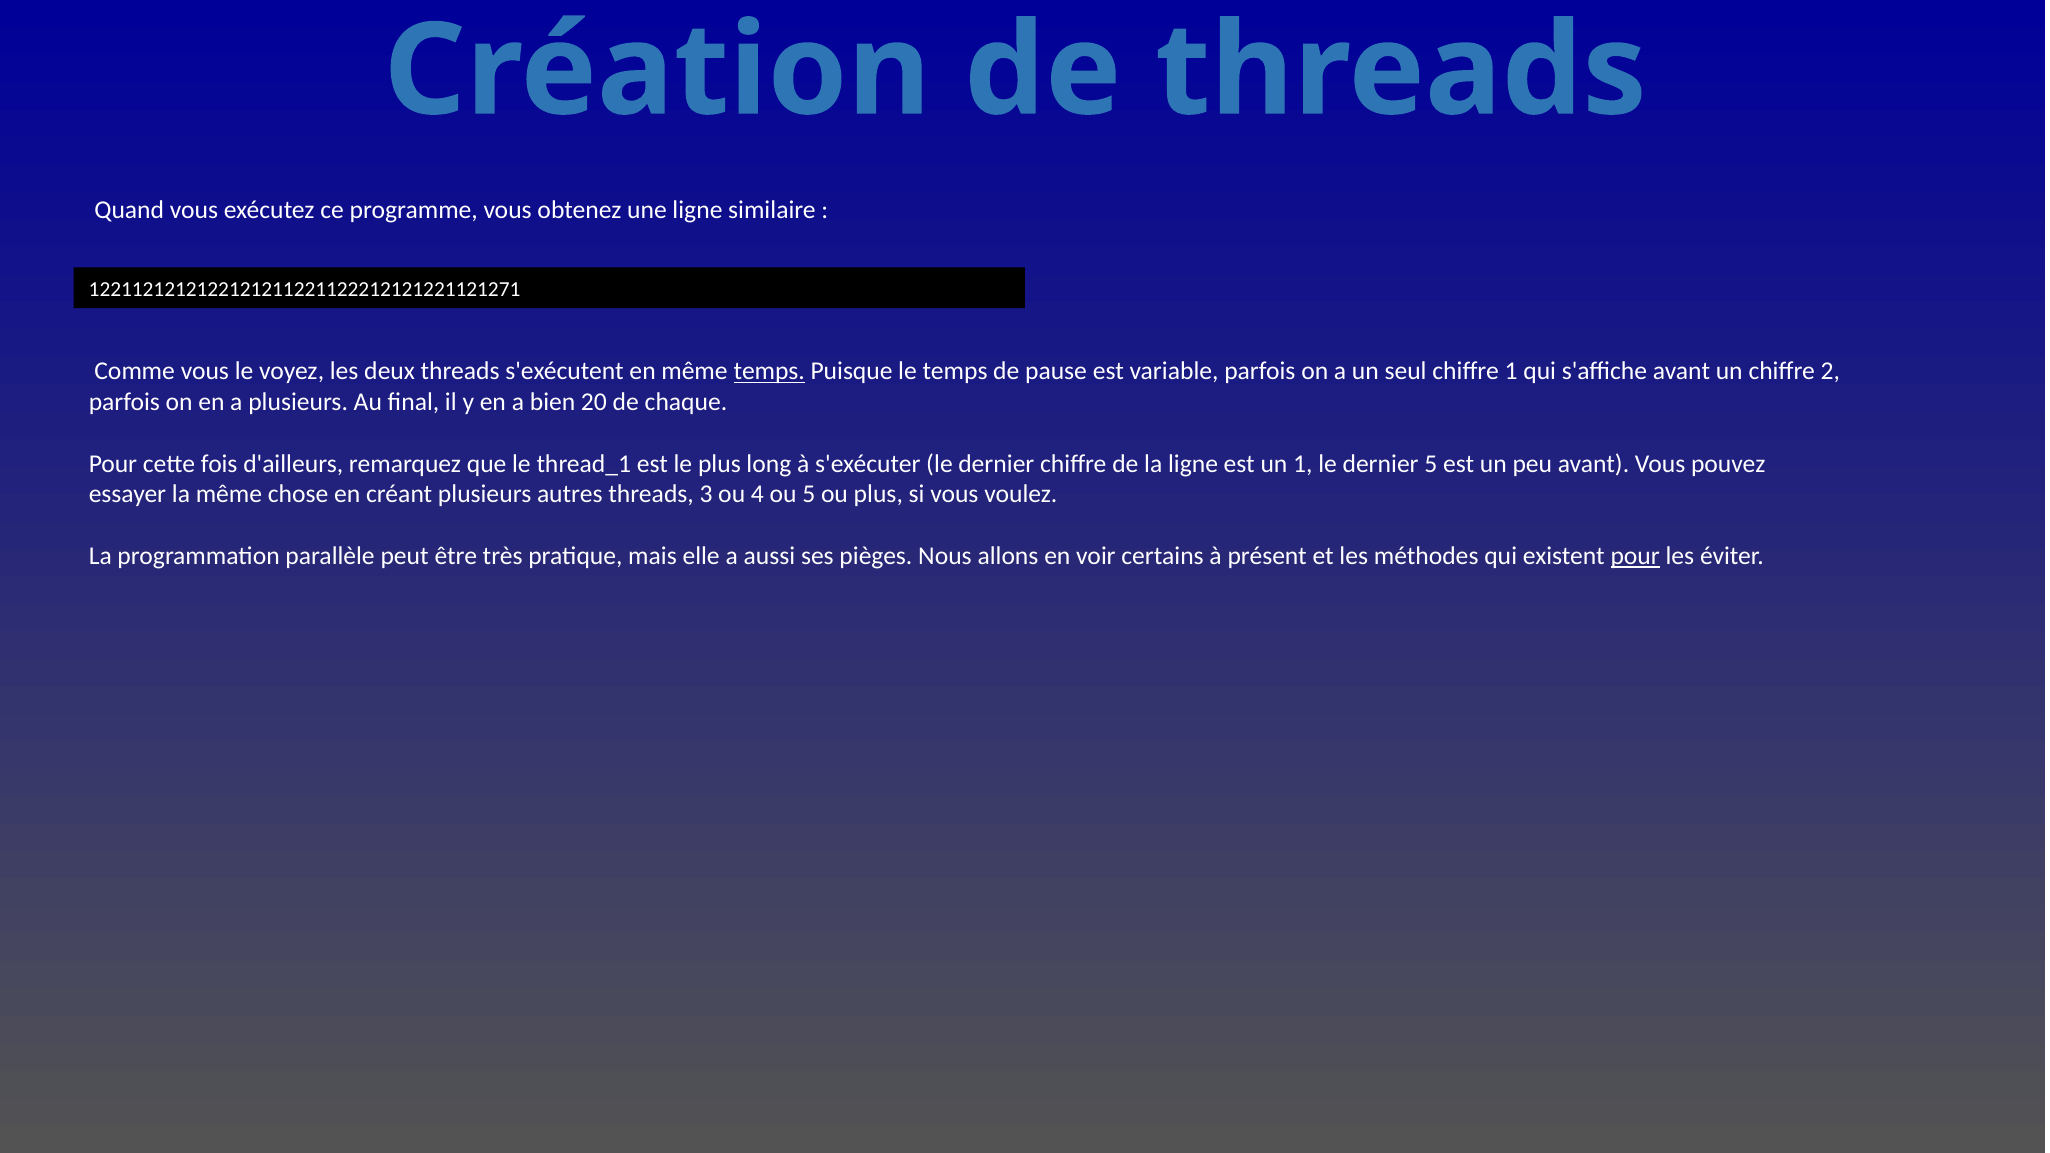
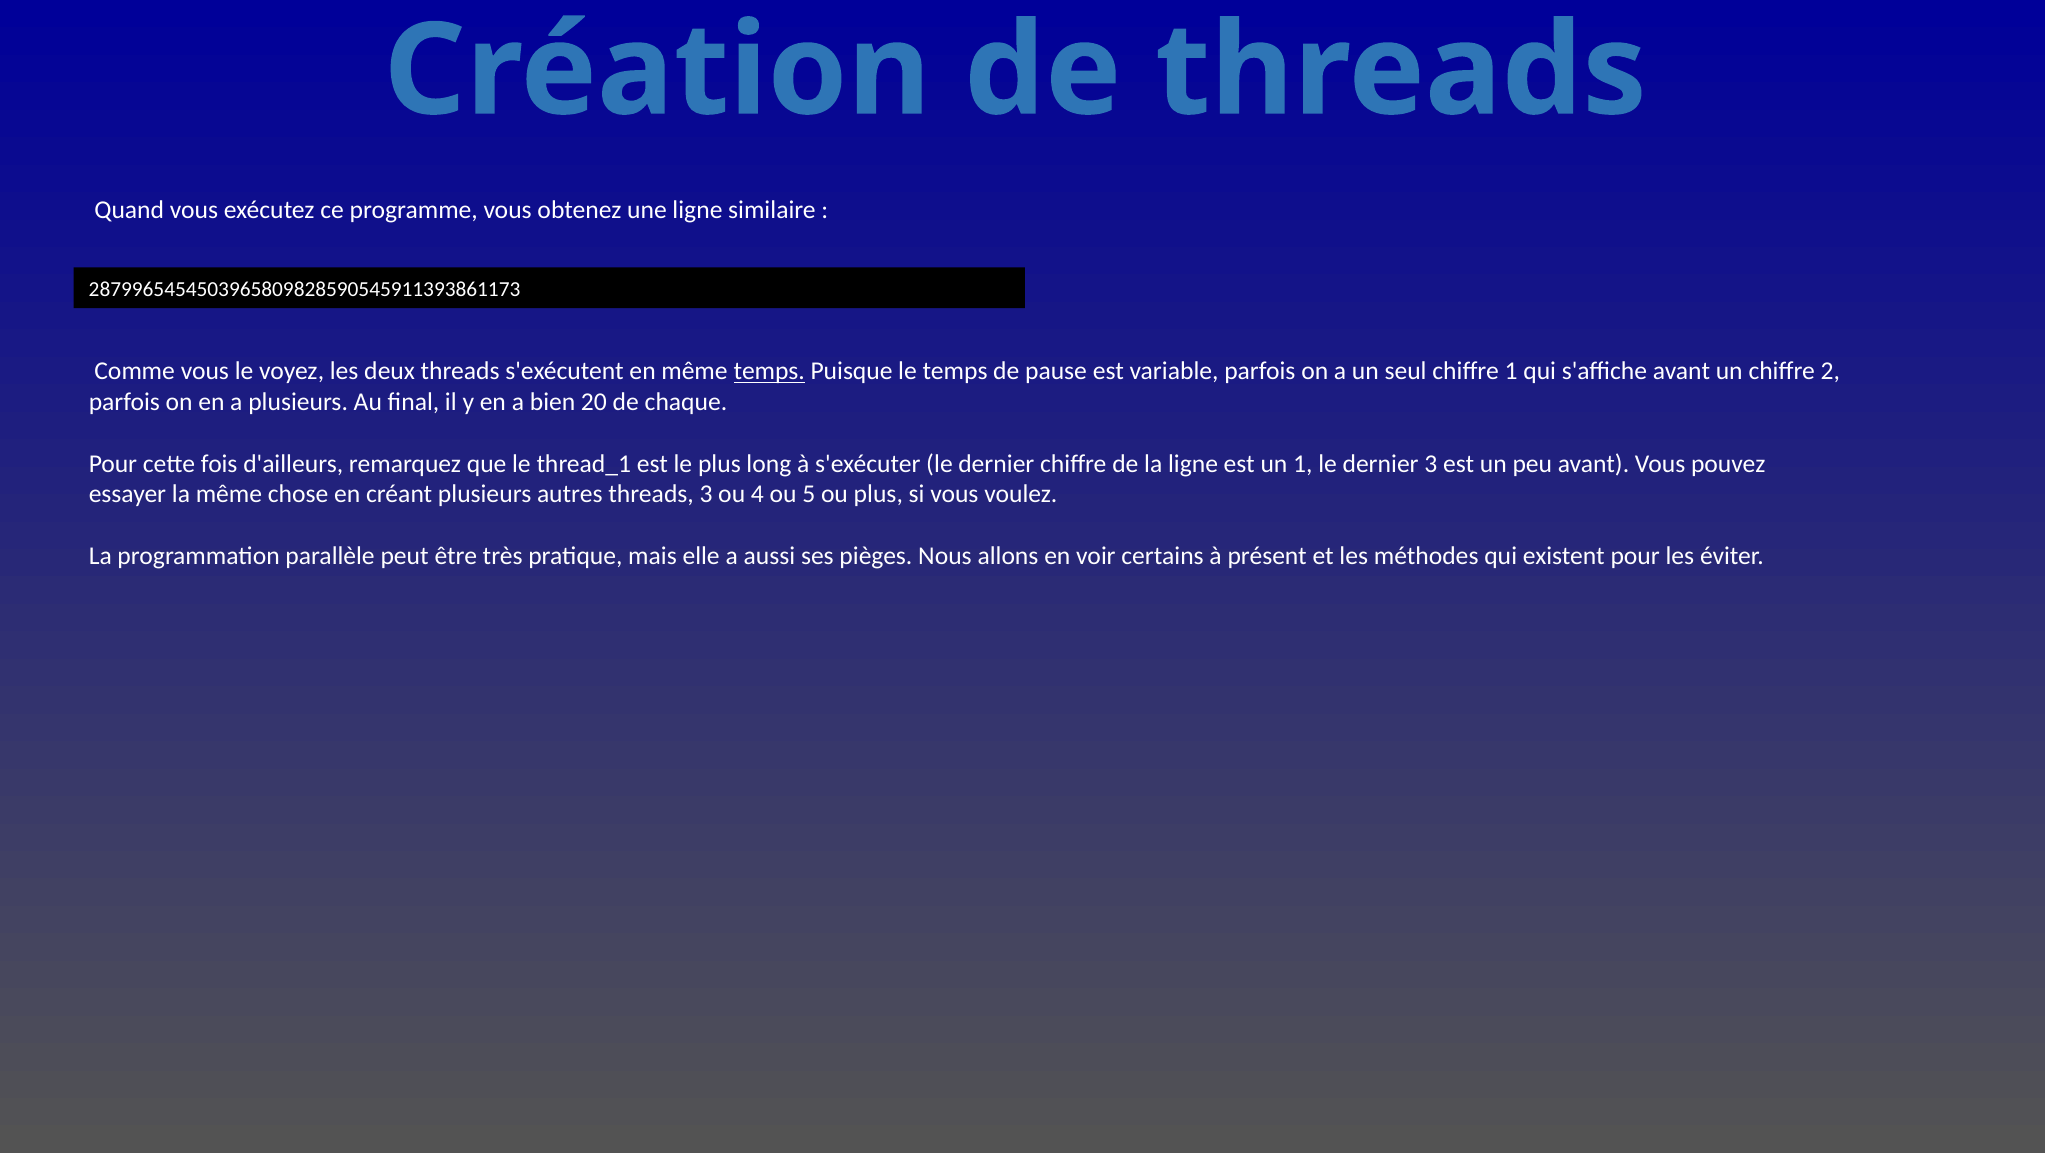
1221121212122121211221122212121221121271: 1221121212122121211221122212121221121271 -> 2879965454503965809828590545911393861173 (305, 289)
dernier 5: 5 -> 3 (1431, 464)
pour underline: present -> none (1635, 556)
